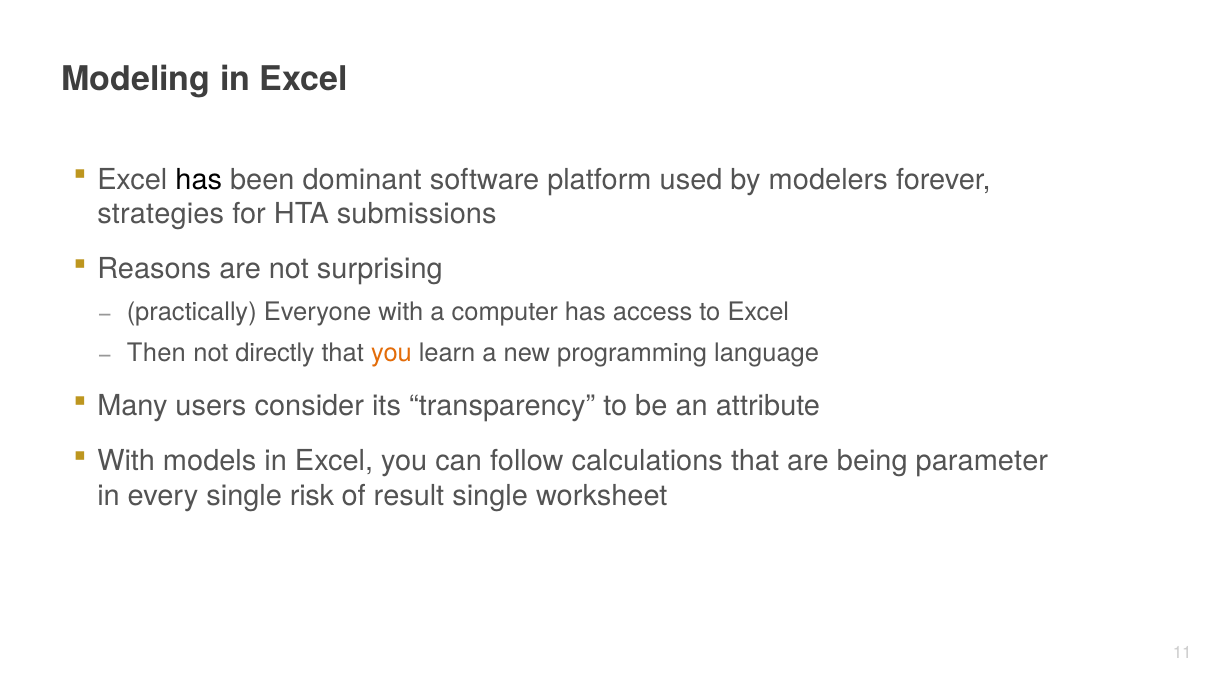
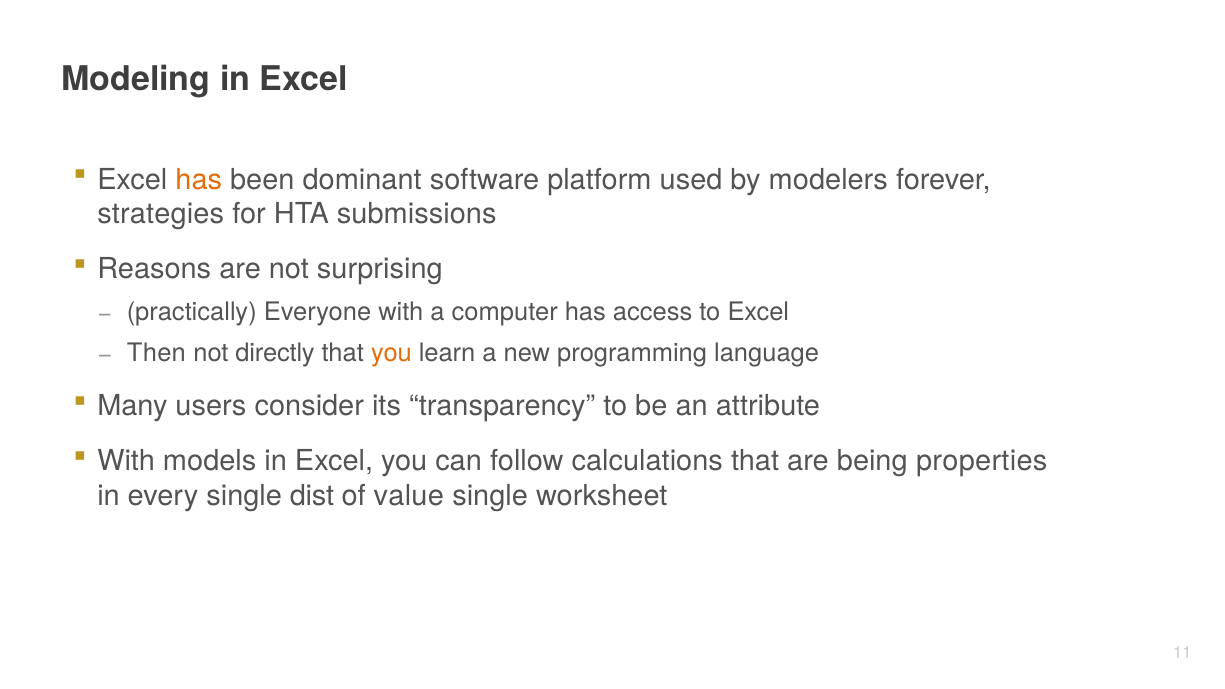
has colour: black -> orange (199, 180)
parameter: parameter -> properties (982, 461)
risk: risk -> dist (312, 496)
result: result -> value (409, 496)
